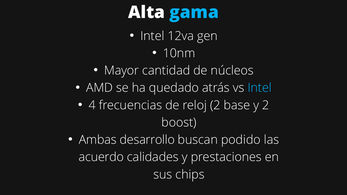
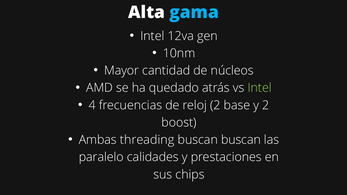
Intel colour: light blue -> light green (260, 88)
desarrollo: desarrollo -> threading (147, 140)
buscan podido: podido -> buscan (241, 140)
acuerdo: acuerdo -> paralelo (101, 157)
